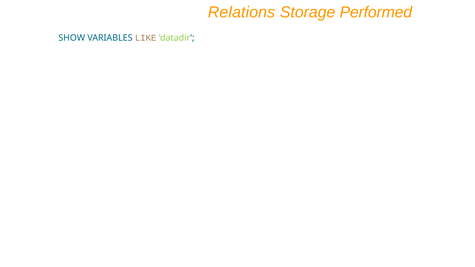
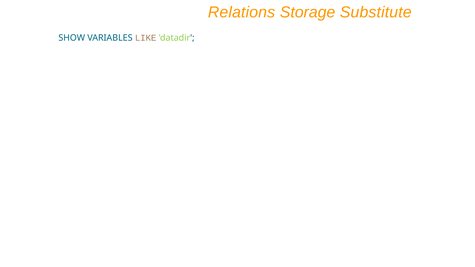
Performed: Performed -> Substitute (376, 12)
